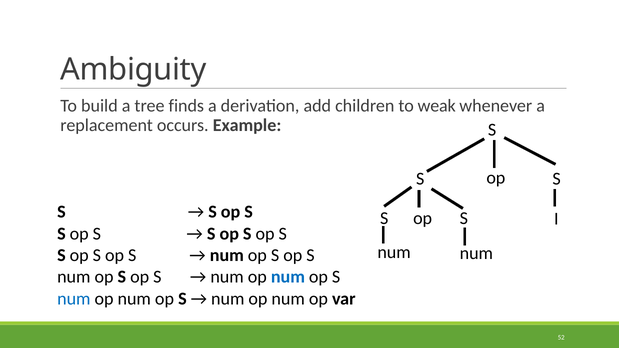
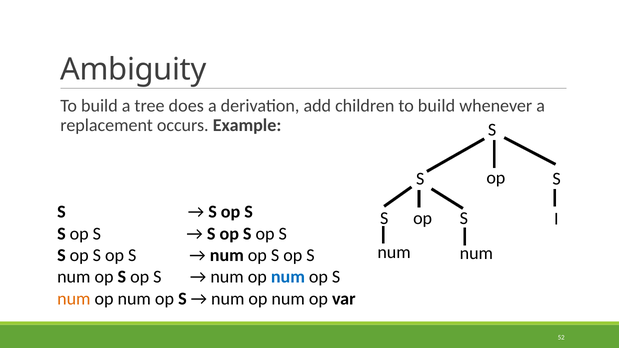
finds: finds -> does (186, 106)
children to weak: weak -> build (436, 106)
num colour: blue -> orange (74, 299)
